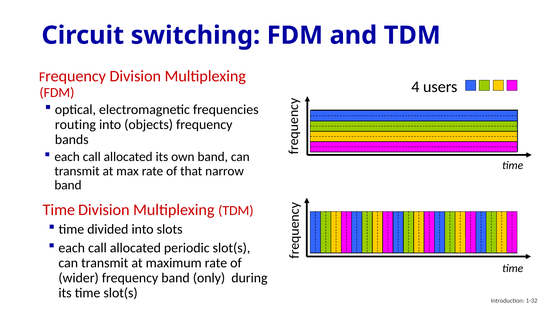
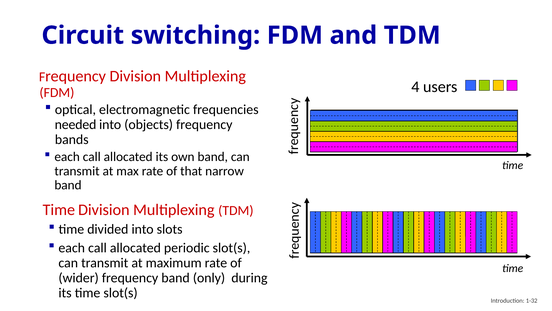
routing: routing -> needed (76, 124)
